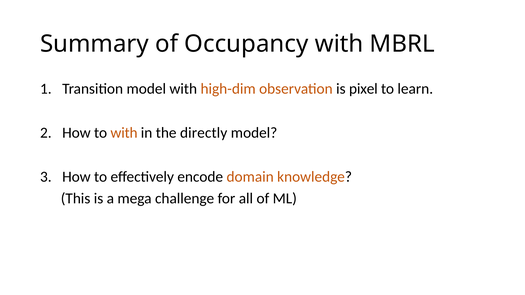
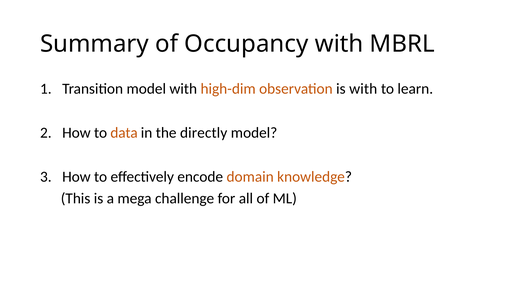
is pixel: pixel -> with (363, 89)
to with: with -> data (124, 133)
